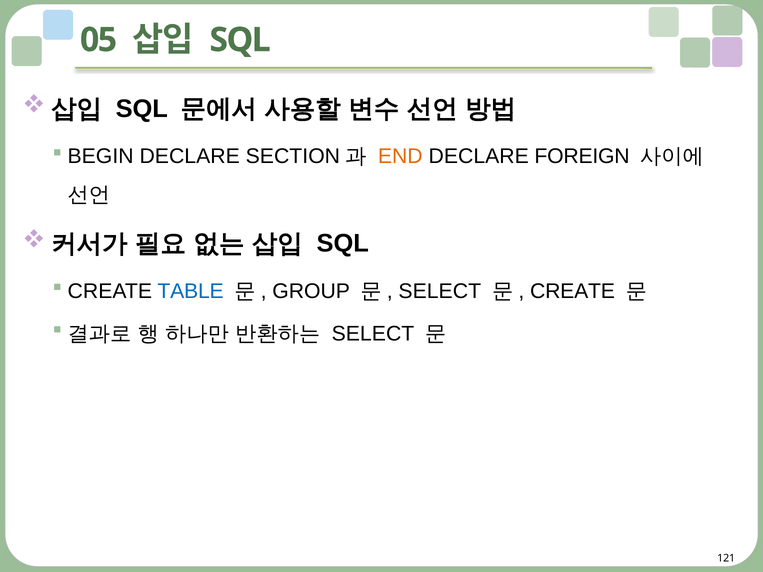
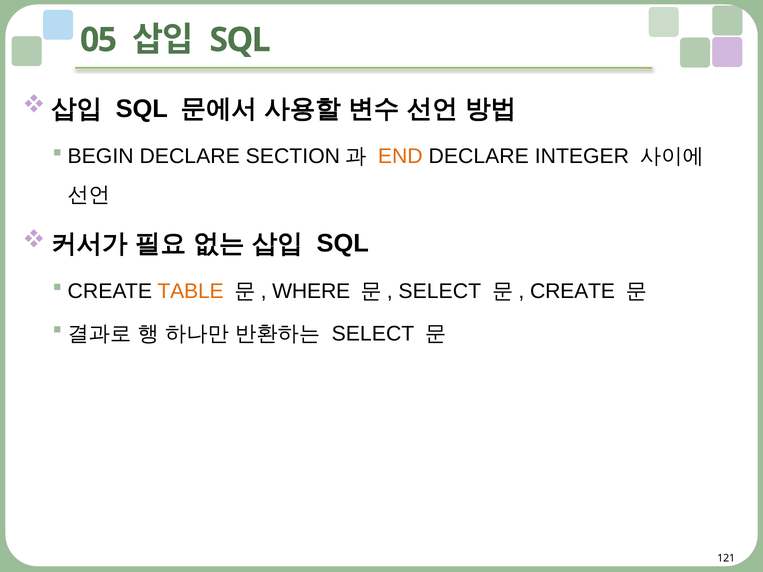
FOREIGN: FOREIGN -> INTEGER (582, 157)
TABLE colour: blue -> orange (191, 291)
GROUP: GROUP -> WHERE (311, 291)
